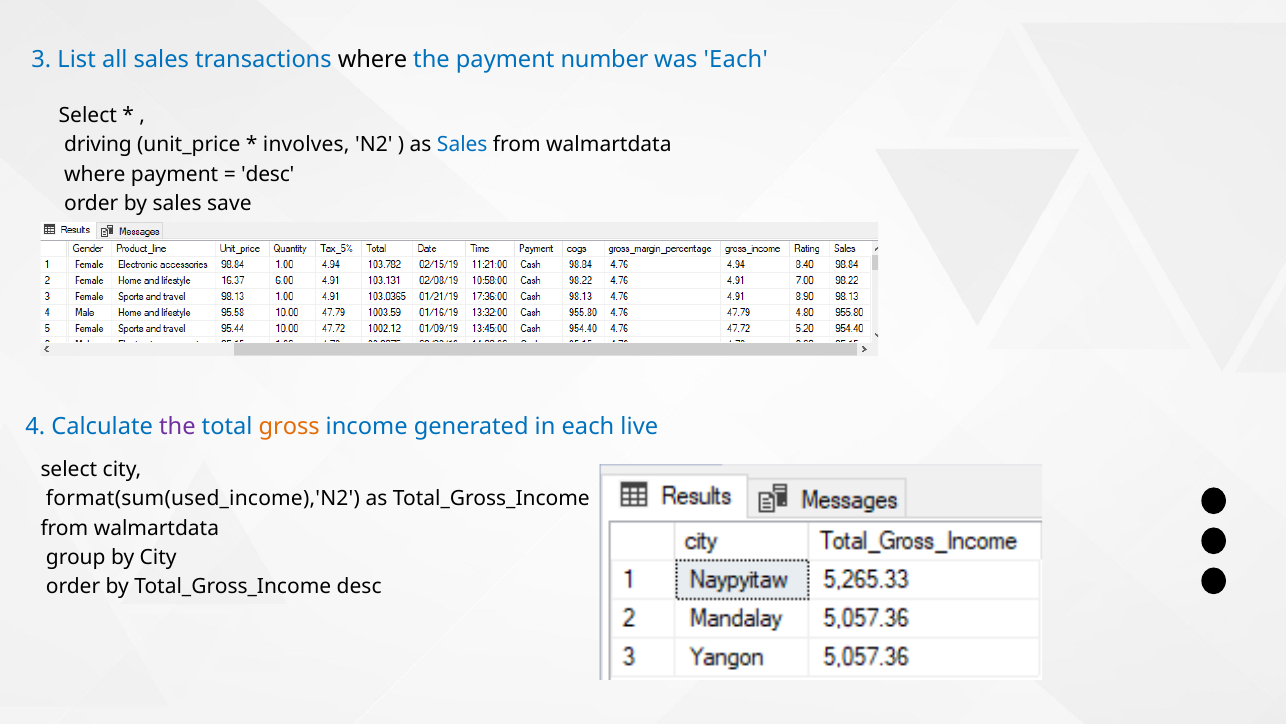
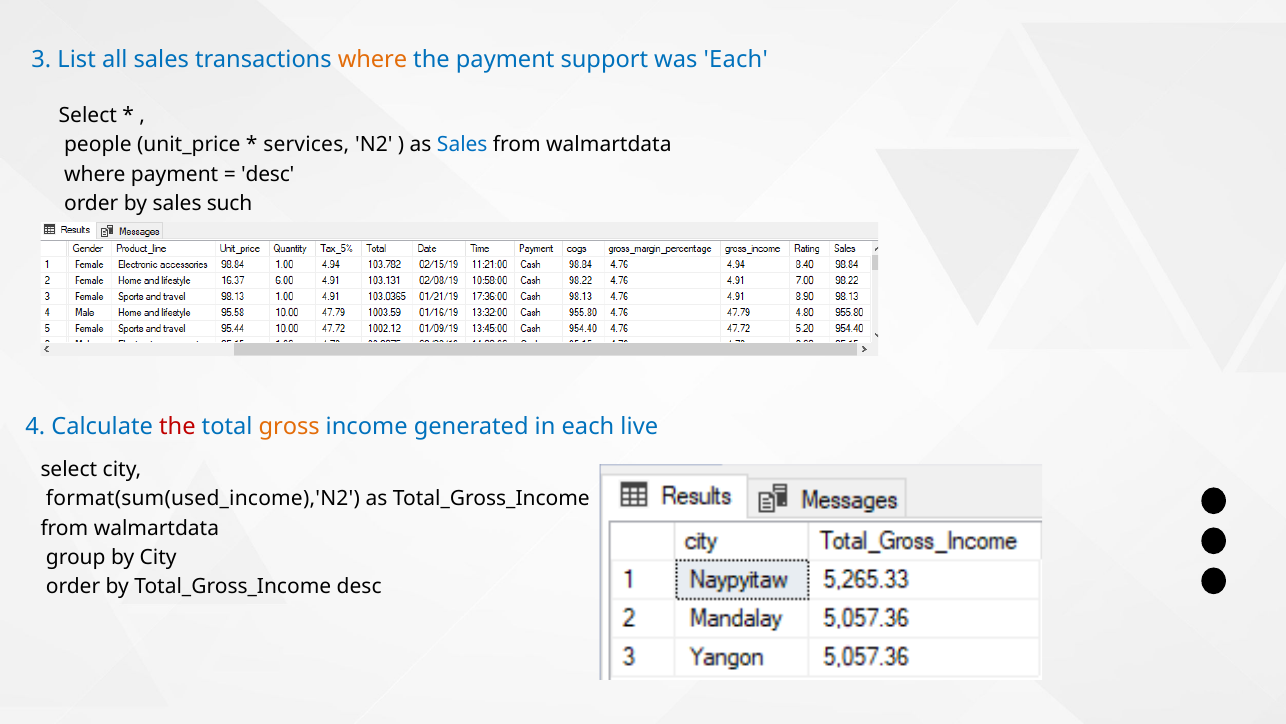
where colour: black -> orange (373, 60)
number: number -> support (604, 60)
driving: driving -> people (98, 145)
involves: involves -> services (306, 145)
save: save -> such (230, 203)
the colour: purple -> red (177, 427)
